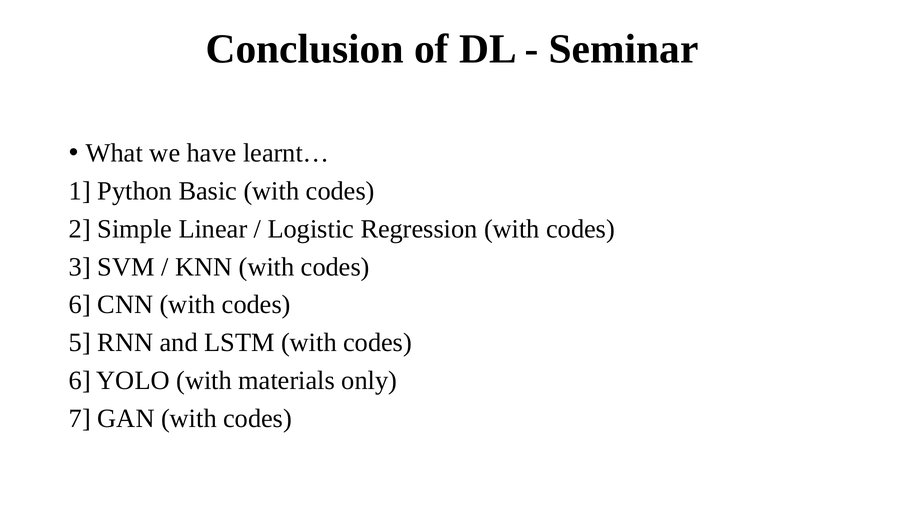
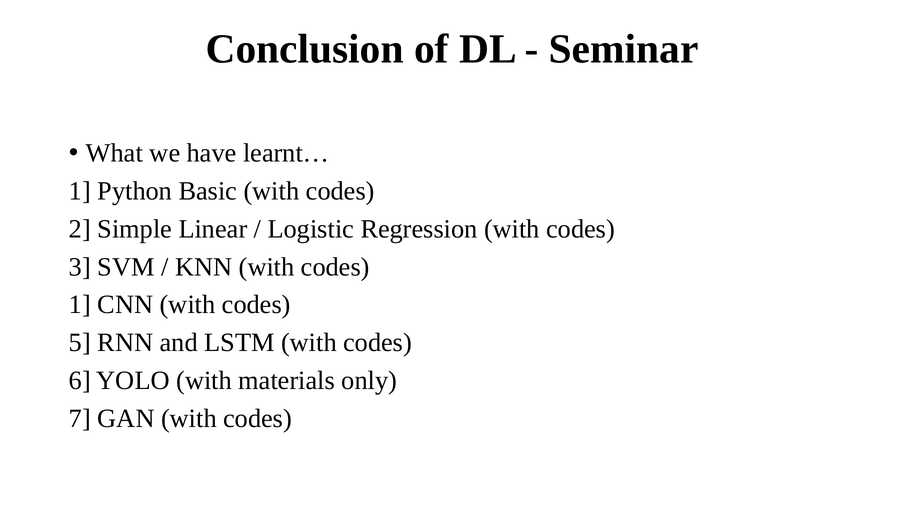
6: 6 -> 1 (80, 305)
